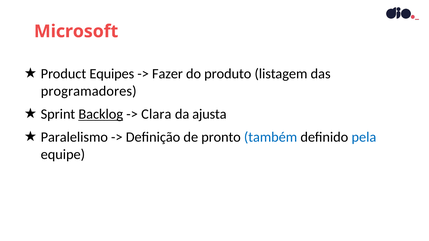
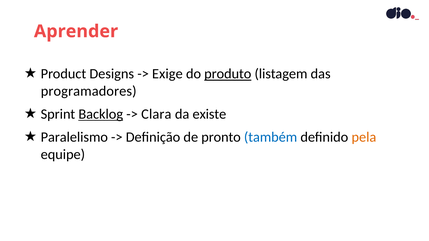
Microsoft: Microsoft -> Aprender (76, 31)
Equipes: Equipes -> Designs (112, 74)
Fazer: Fazer -> Exige (167, 74)
produto underline: none -> present (228, 74)
ajusta: ajusta -> existe (209, 114)
pela colour: blue -> orange (364, 137)
